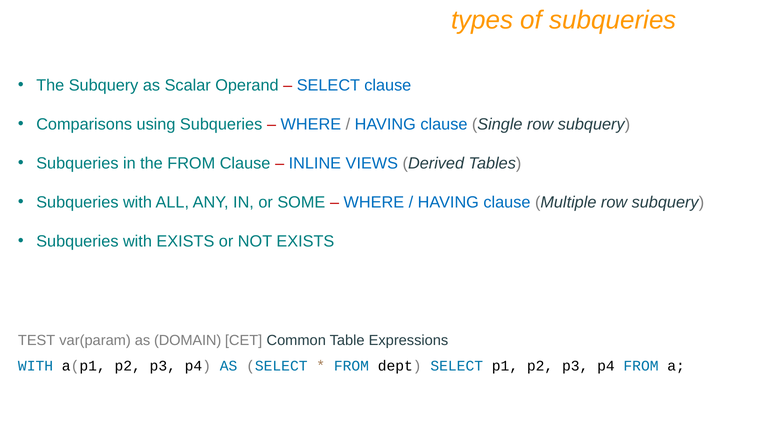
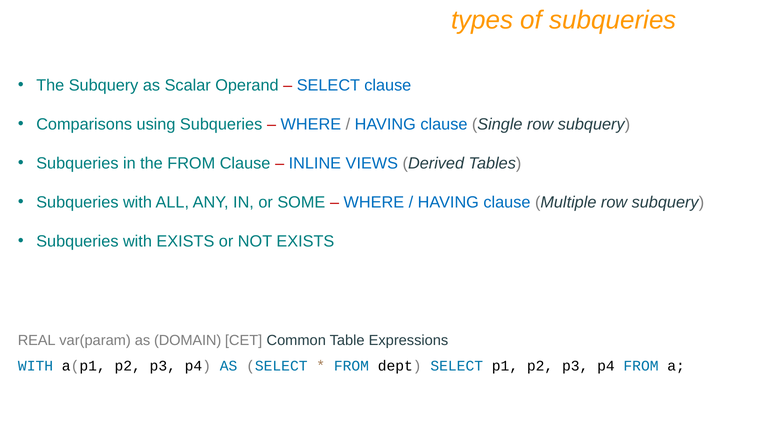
TEST: TEST -> REAL (37, 340)
